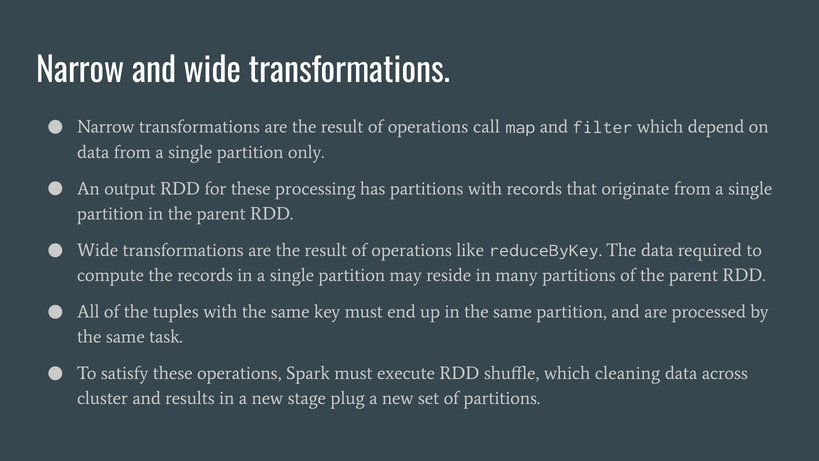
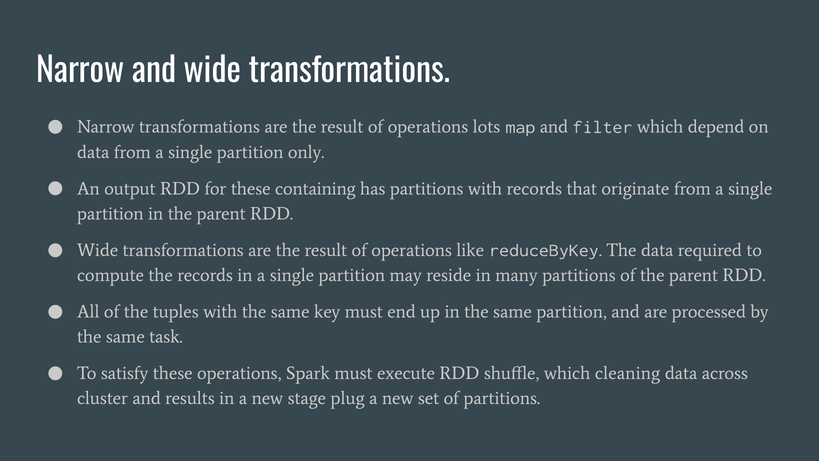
call: call -> lots (487, 127)
processing: processing -> containing (315, 188)
